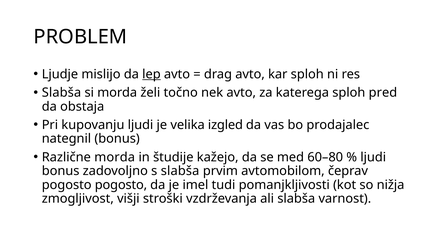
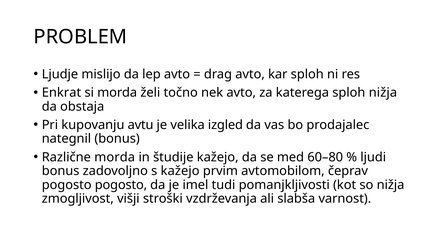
lep underline: present -> none (151, 74)
Slabša: Slabša -> Enkrat (61, 93)
sploh pred: pred -> nižja (383, 93)
kupovanju ljudi: ljudi -> avtu (141, 125)
s slabša: slabša -> kažejo (180, 171)
